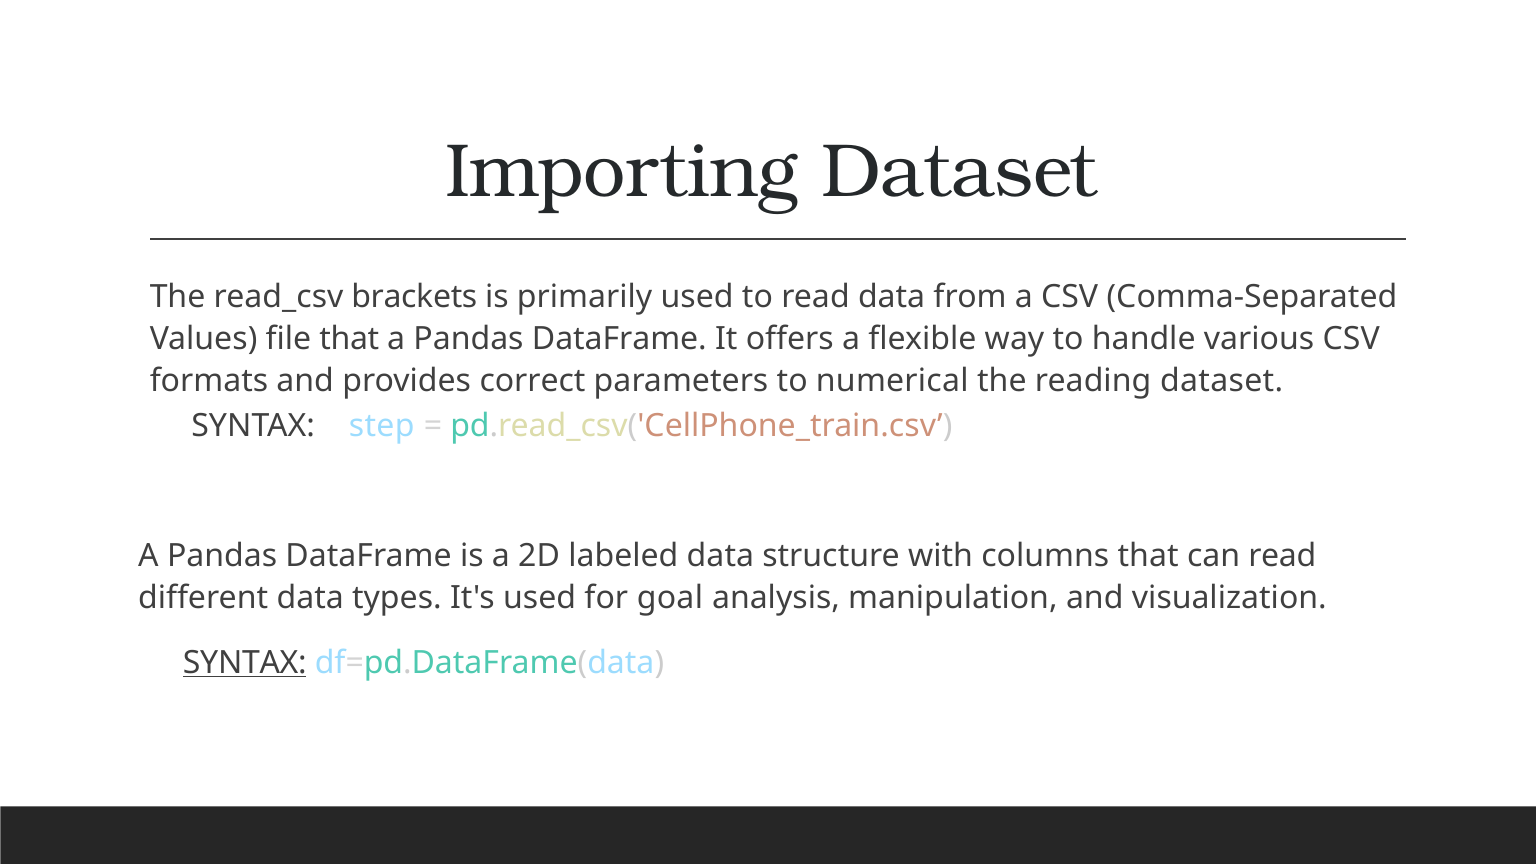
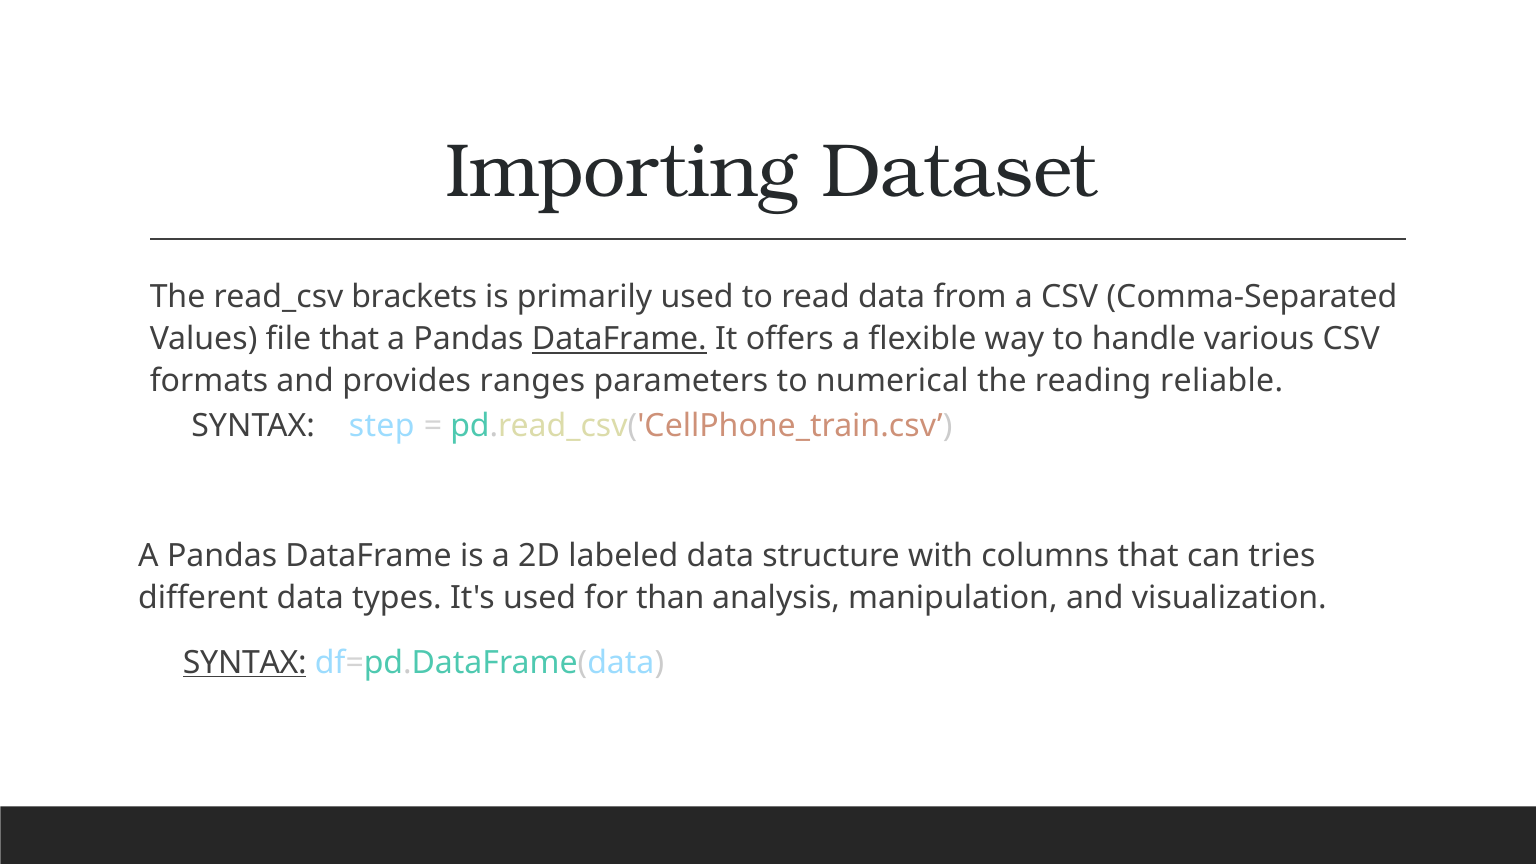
DataFrame underline: none -> present (619, 339)
correct: correct -> ranges (532, 381)
reading dataset: dataset -> reliable (1222, 381)
can read: read -> tries (1282, 556)
goal: goal -> than (670, 598)
